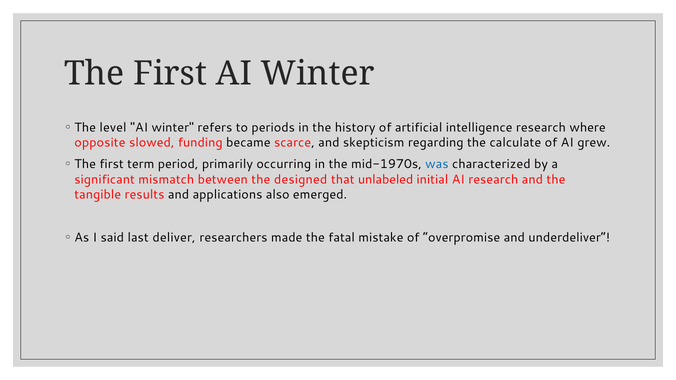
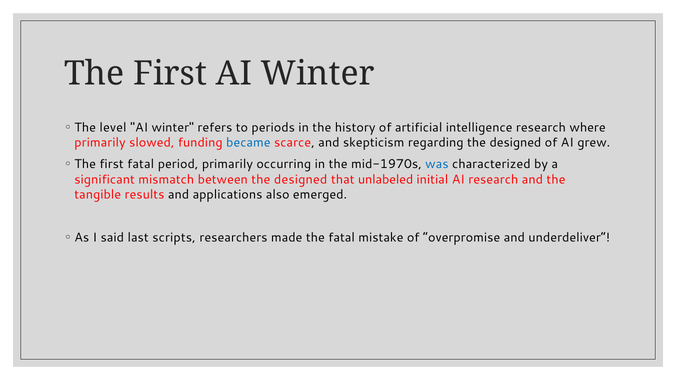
opposite: opposite -> primarily (100, 143)
became colour: black -> blue (248, 143)
regarding the calculate: calculate -> designed (515, 143)
first term: term -> fatal (141, 164)
deliver: deliver -> scripts (174, 238)
